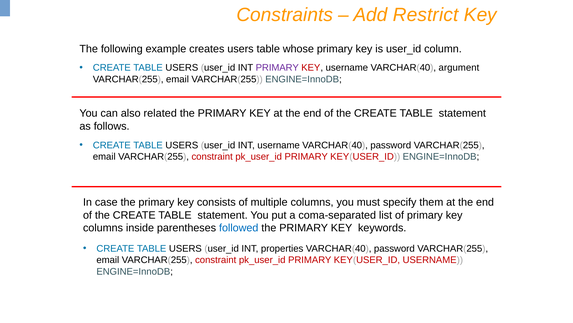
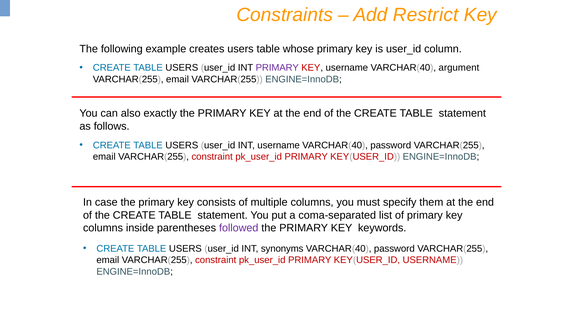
related: related -> exactly (160, 113)
followed colour: blue -> purple (239, 228)
properties: properties -> synonyms (282, 248)
